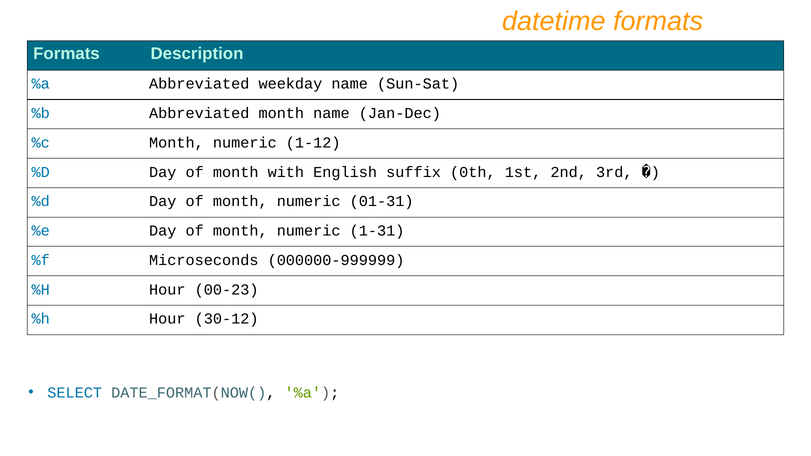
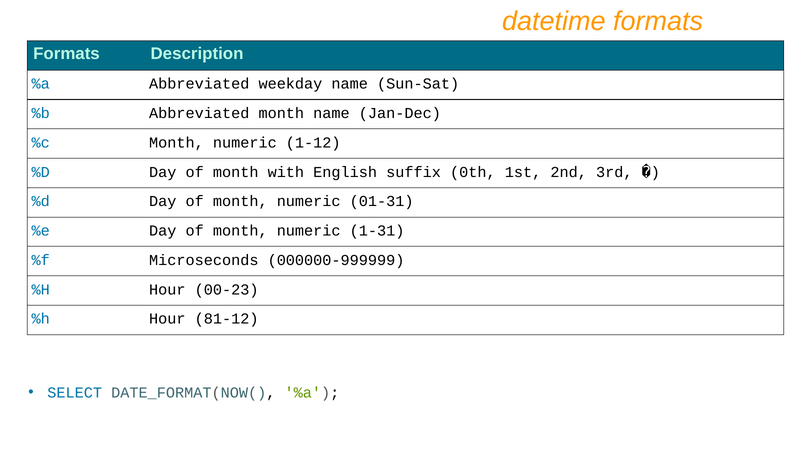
30-12: 30-12 -> 81-12 (227, 319)
